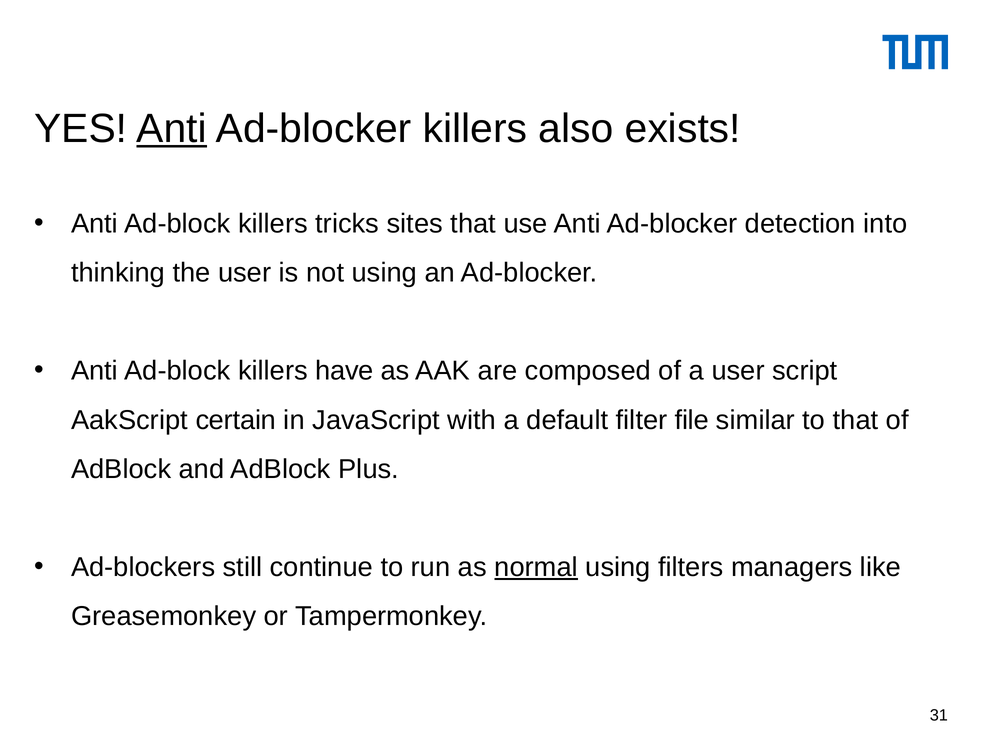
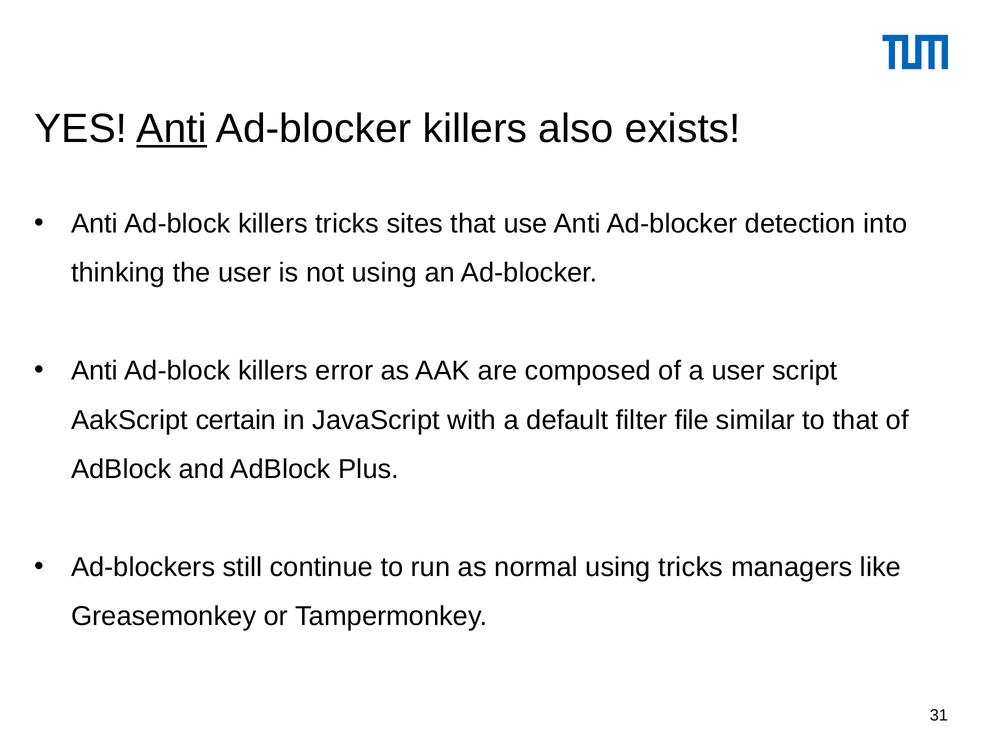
have: have -> error (344, 371)
normal underline: present -> none (536, 568)
using filters: filters -> tricks (691, 568)
